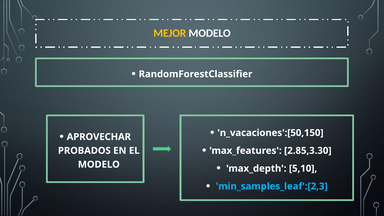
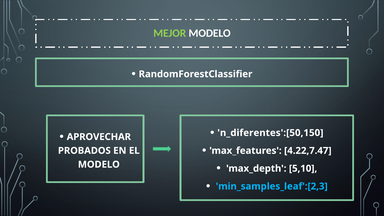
MEJOR colour: yellow -> light green (170, 33)
n_vacaciones':[50,150: n_vacaciones':[50,150 -> n_diferentes':[50,150 (270, 133)
2.85,3.30: 2.85,3.30 -> 4.22,7.47 (308, 151)
